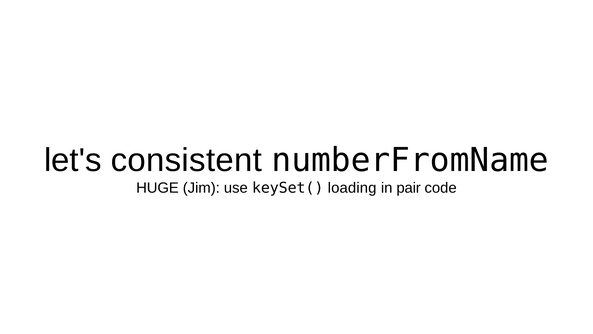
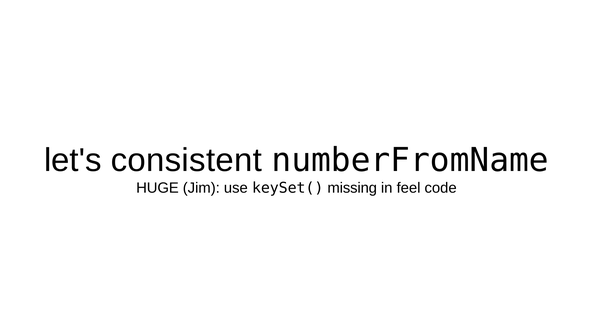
loading: loading -> missing (352, 188)
pair: pair -> feel (409, 188)
